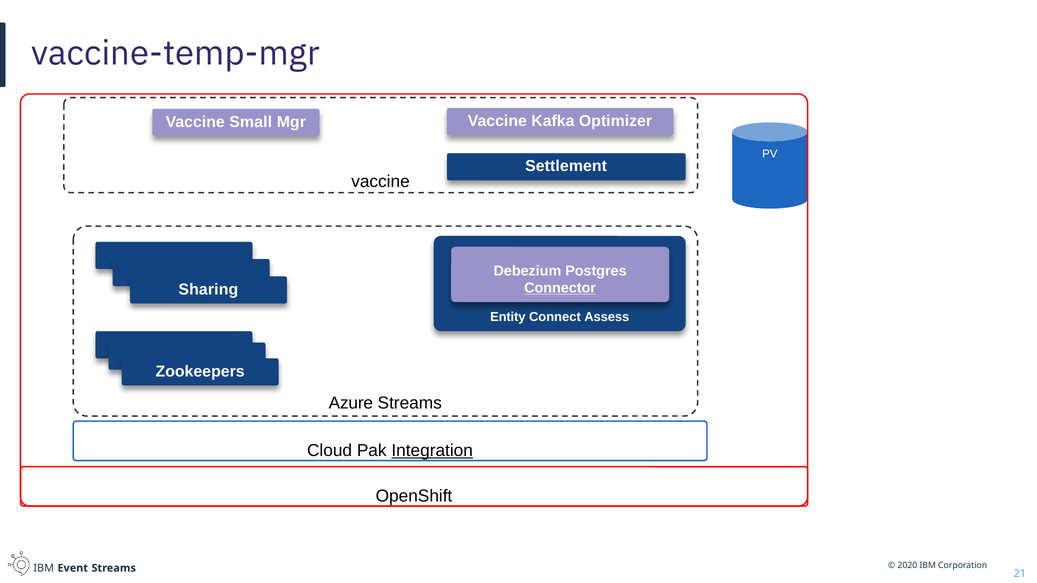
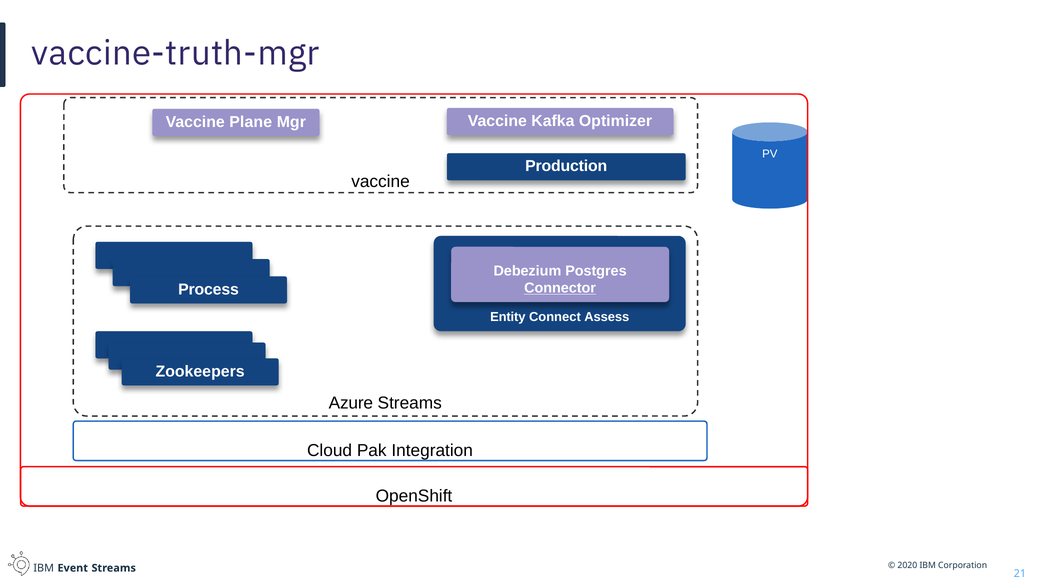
vaccine-temp-mgr: vaccine-temp-mgr -> vaccine-truth-mgr (175, 54)
Small: Small -> Plane (251, 122)
Settlement: Settlement -> Production (566, 166)
Sharing: Sharing -> Process (209, 290)
Integration underline: present -> none (432, 451)
